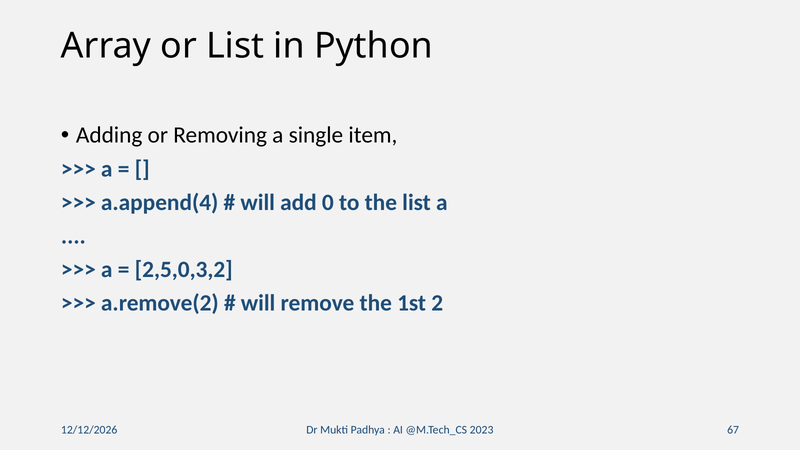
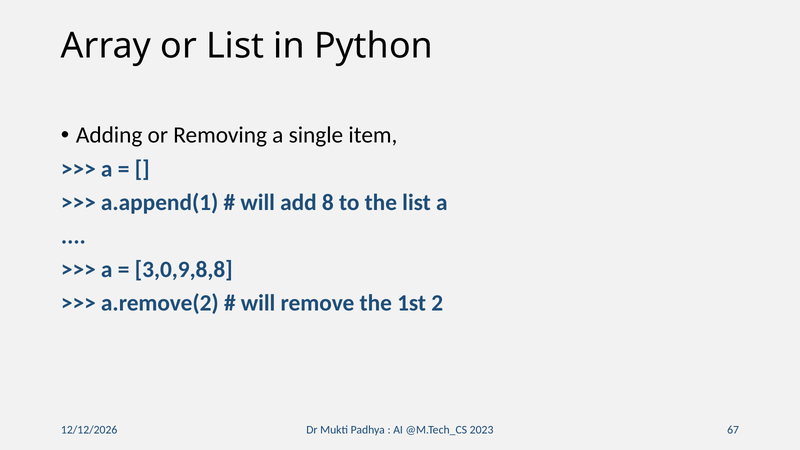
a.append(4: a.append(4 -> a.append(1 (160, 202)
0: 0 -> 8 (328, 202)
2,5,0,3,2: 2,5,0,3,2 -> 3,0,9,8,8 (184, 269)
